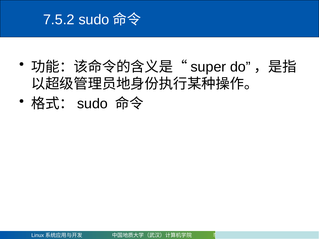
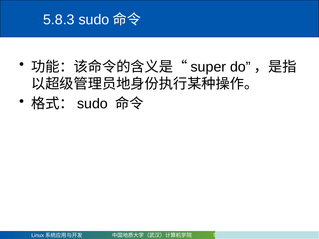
7.5.2: 7.5.2 -> 5.8.3 (59, 20)
